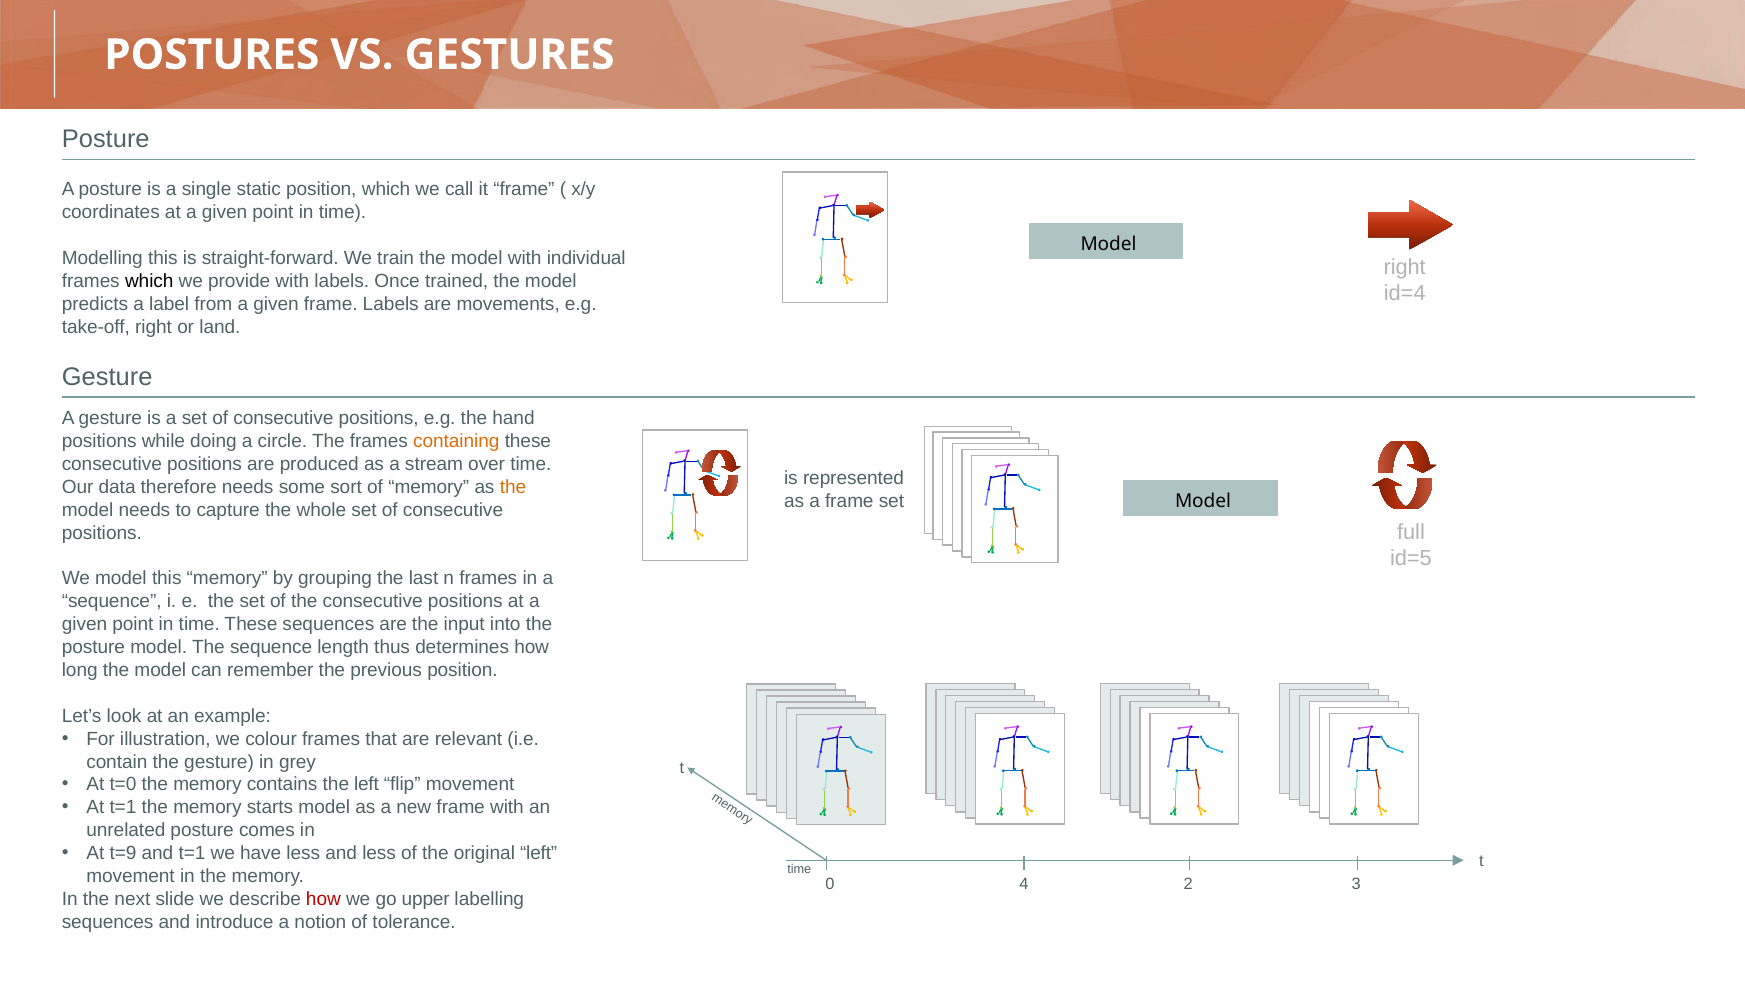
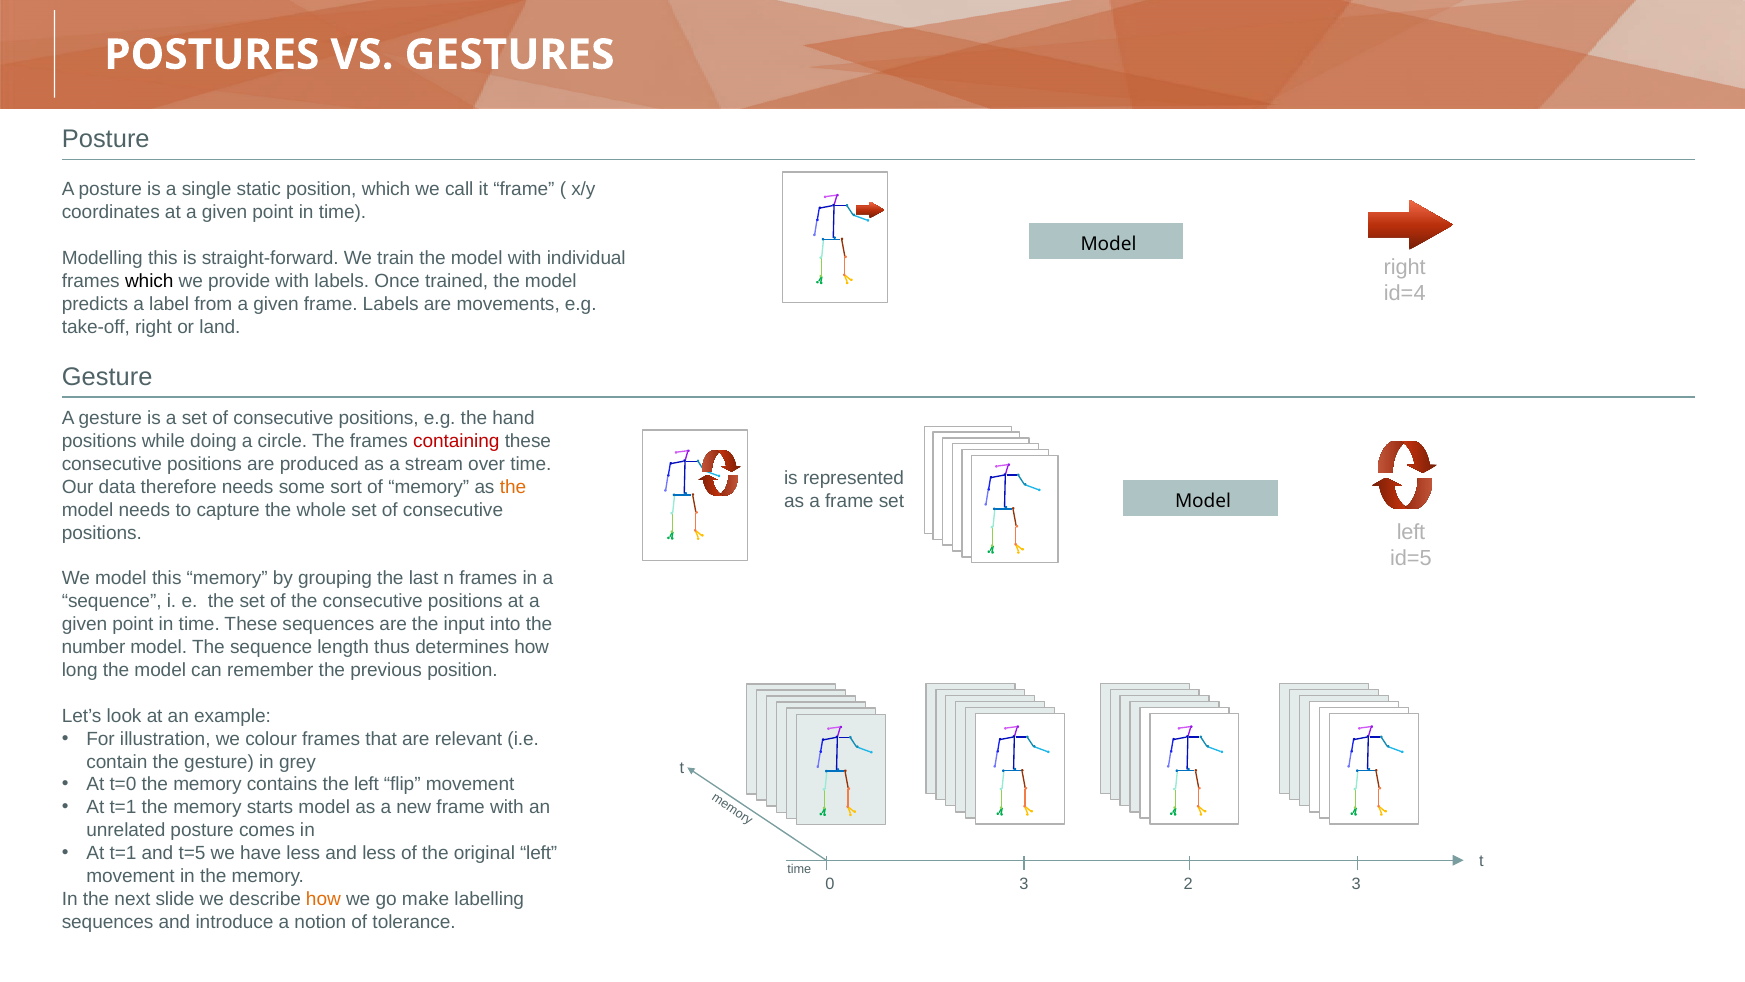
containing colour: orange -> red (456, 441)
full: full -> left (1411, 532)
posture: posture -> number (94, 647)
t=9: t=9 -> t=1 (123, 853)
and t=1: t=1 -> t=5 (192, 853)
0 4: 4 -> 3 (1024, 884)
how colour: red -> orange (323, 899)
upper: upper -> make (426, 899)
